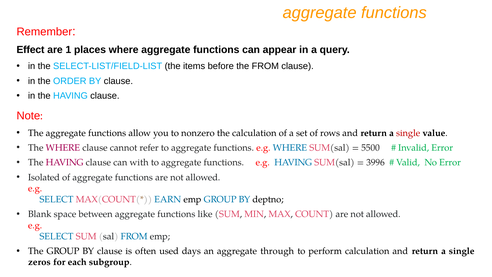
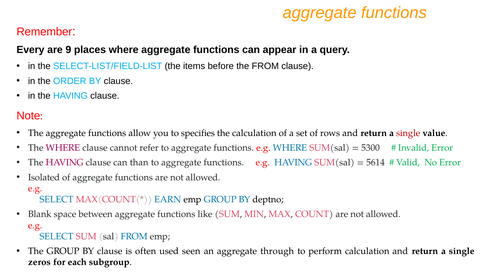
Effect: Effect -> Every (30, 50)
1: 1 -> 9 (68, 50)
nonzero: nonzero -> specifies (198, 133)
5500: 5500 -> 5300 (371, 148)
with: with -> than (139, 162)
3996: 3996 -> 5614 (375, 162)
days: days -> seen (191, 251)
